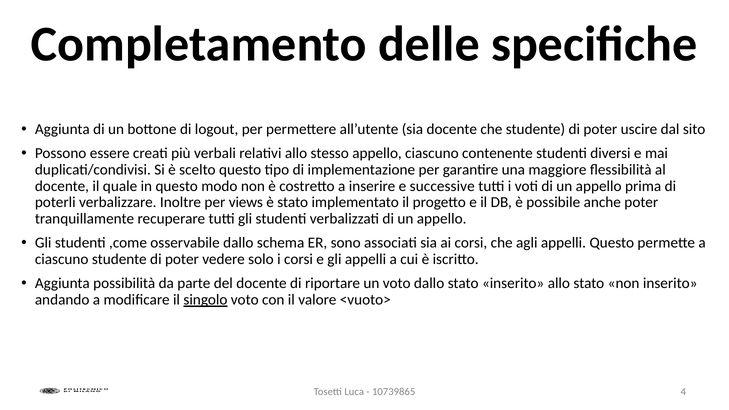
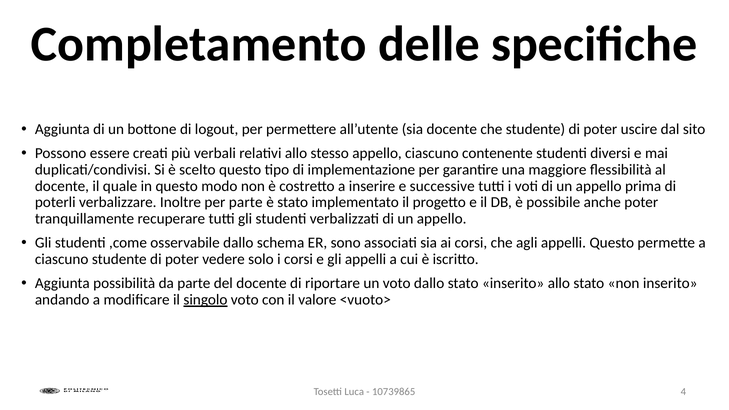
per views: views -> parte (246, 202)
